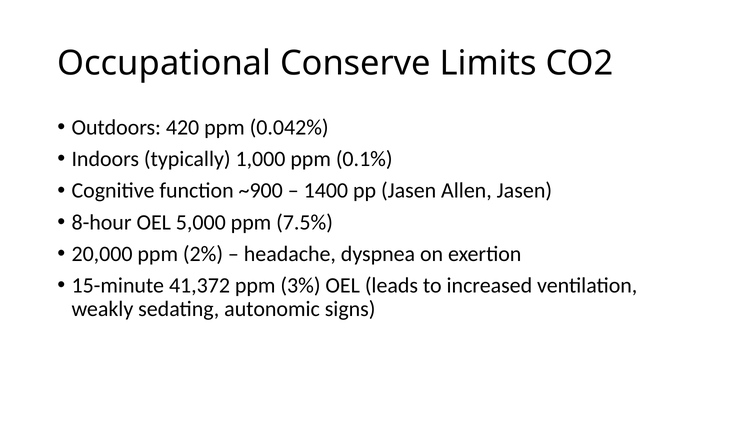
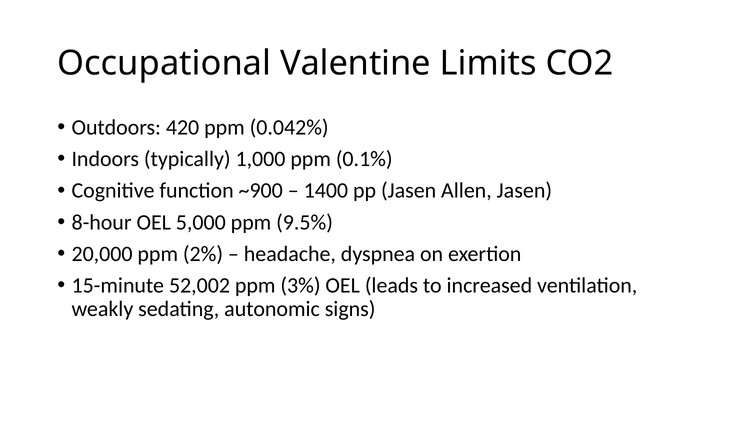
Conserve: Conserve -> Valentine (355, 63)
7.5%: 7.5% -> 9.5% (305, 222)
41,372: 41,372 -> 52,002 (200, 285)
